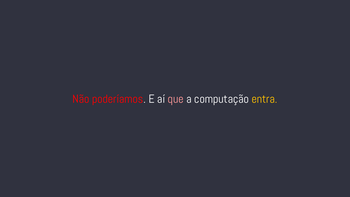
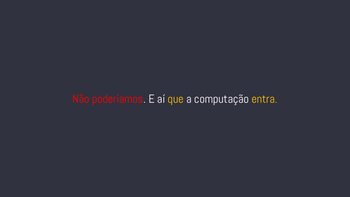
que colour: pink -> yellow (176, 99)
